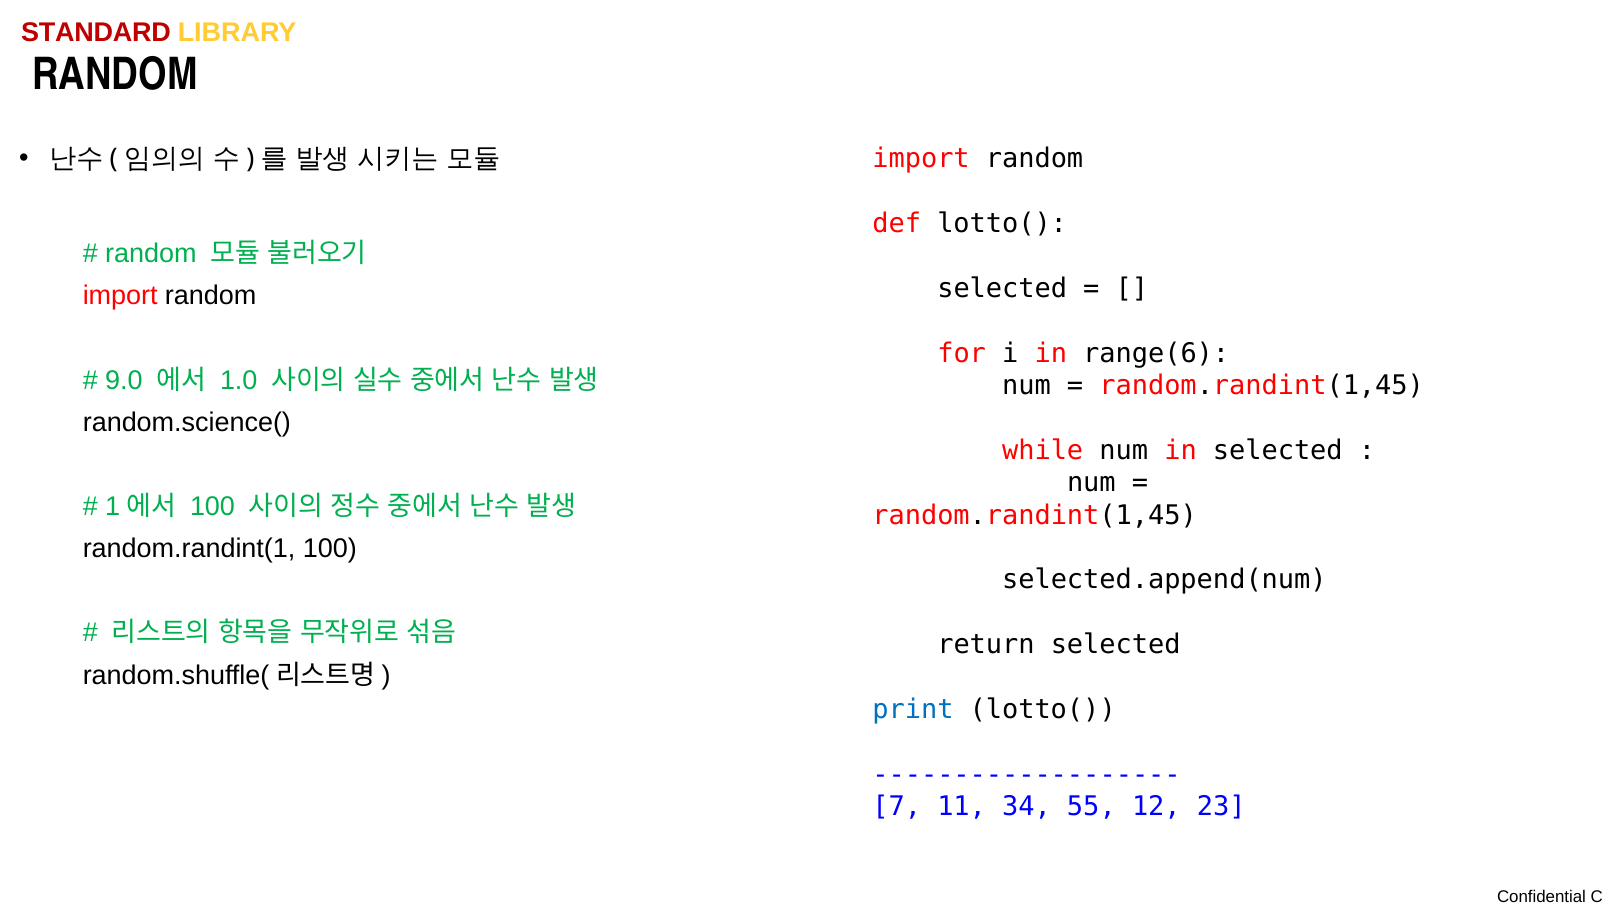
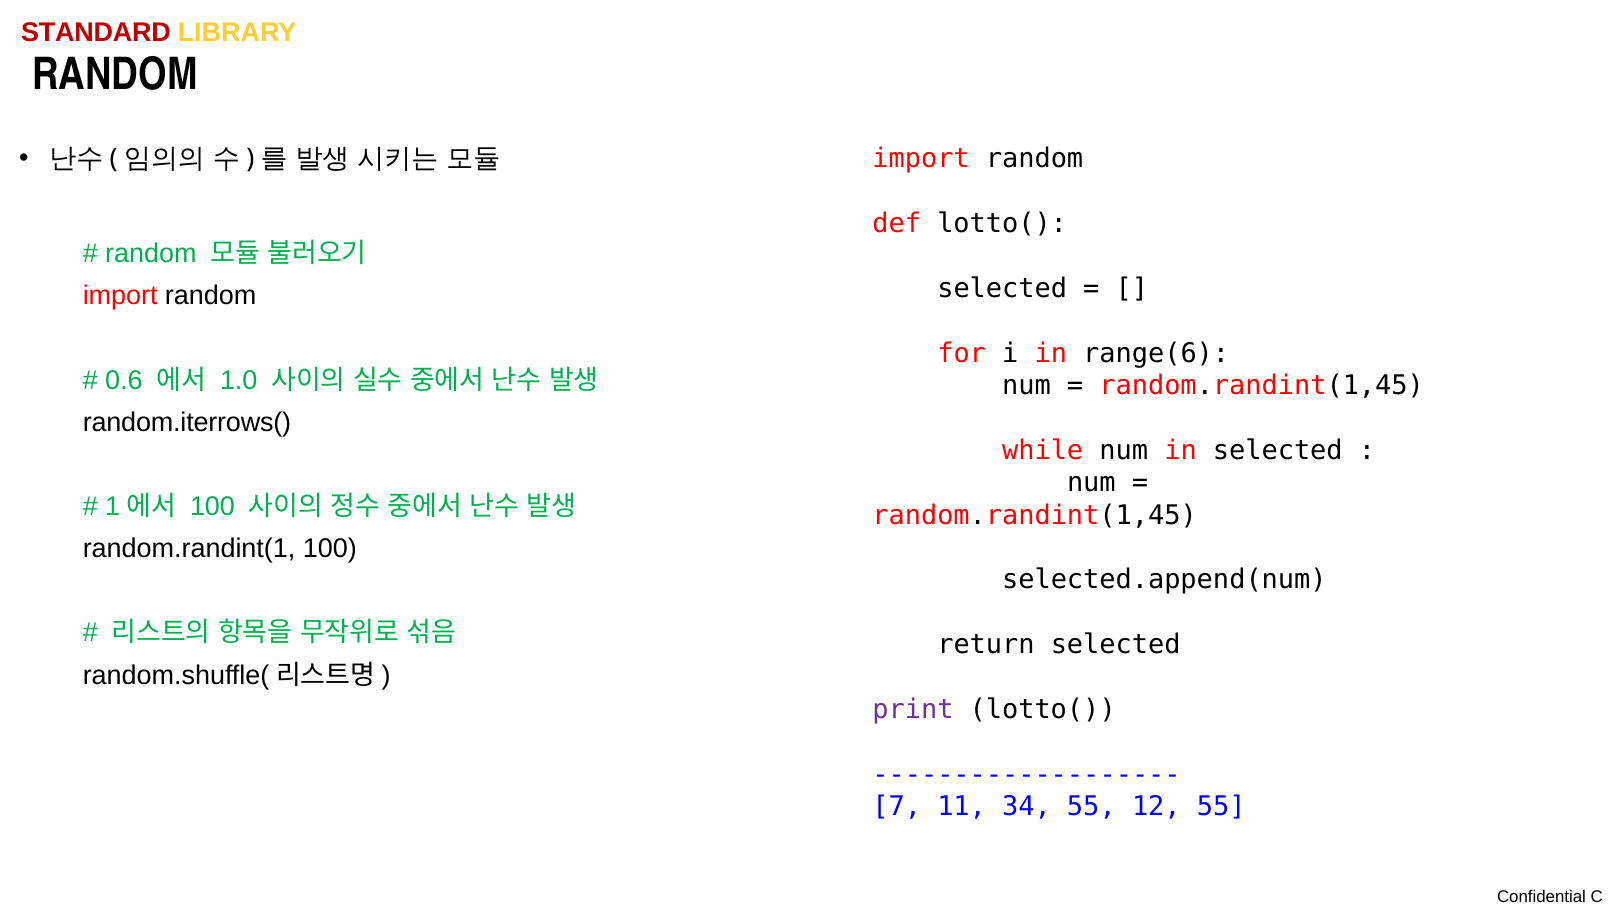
9.0: 9.0 -> 0.6 (124, 380)
random.science(: random.science( -> random.iterrows( (187, 423)
print colour: blue -> purple (913, 710)
12 23: 23 -> 55 (1221, 807)
